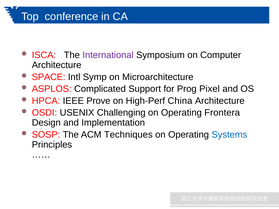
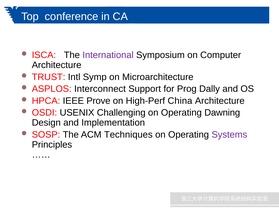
SPACE: SPACE -> TRUST (49, 77)
Complicated: Complicated -> Interconnect (100, 89)
Pixel: Pixel -> Dally (210, 89)
Frontera: Frontera -> Dawning (222, 113)
Systems colour: blue -> purple (229, 135)
